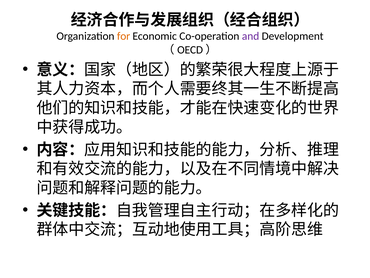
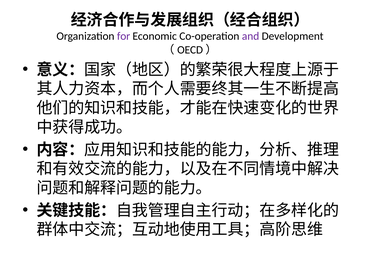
for colour: orange -> purple (124, 36)
